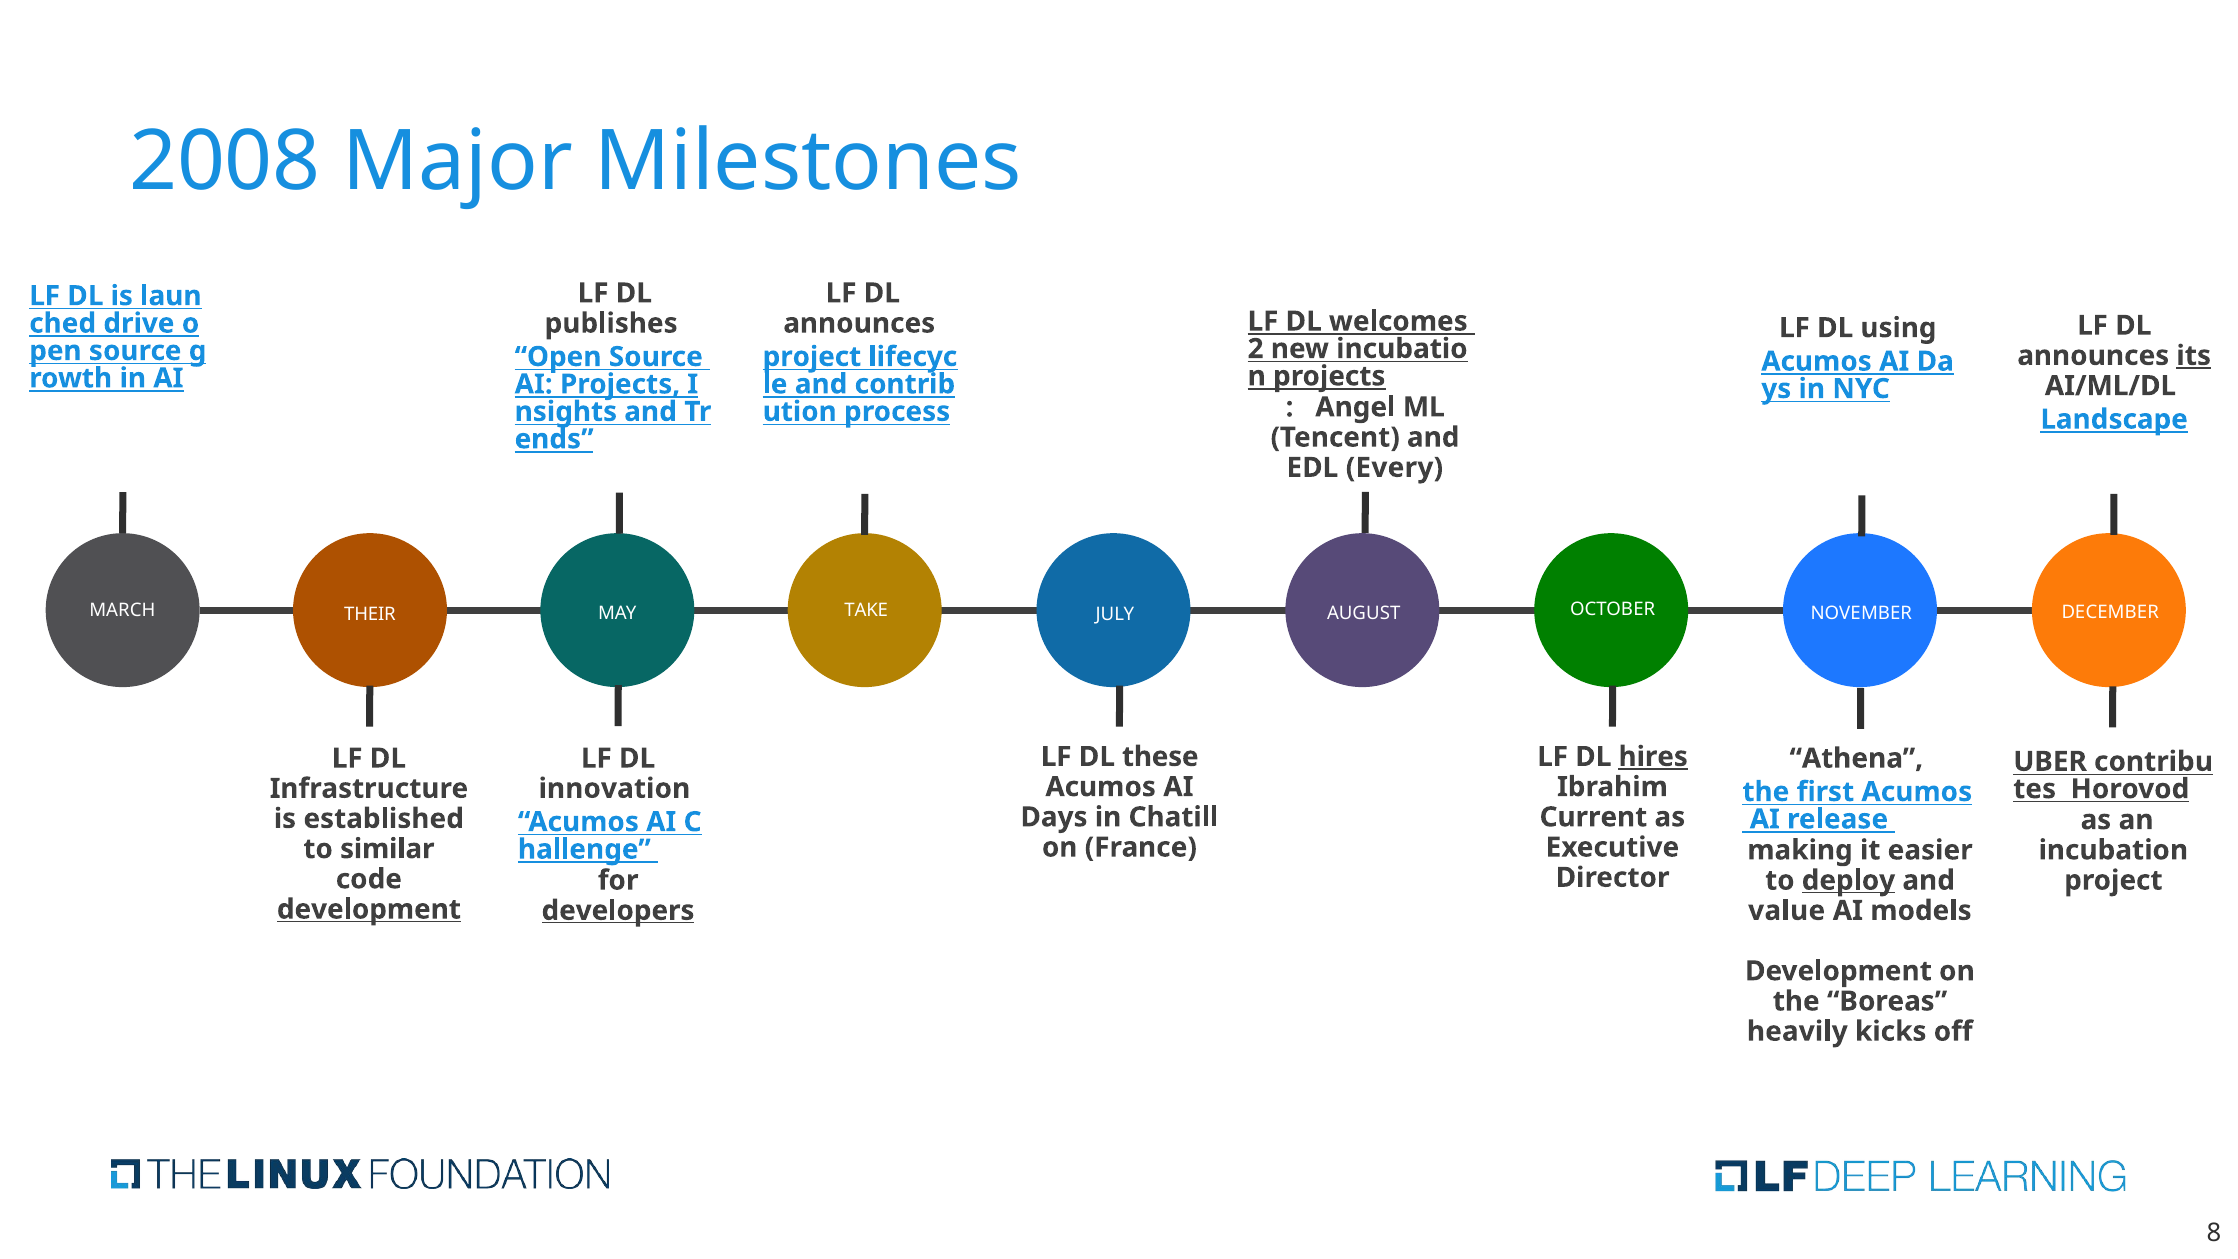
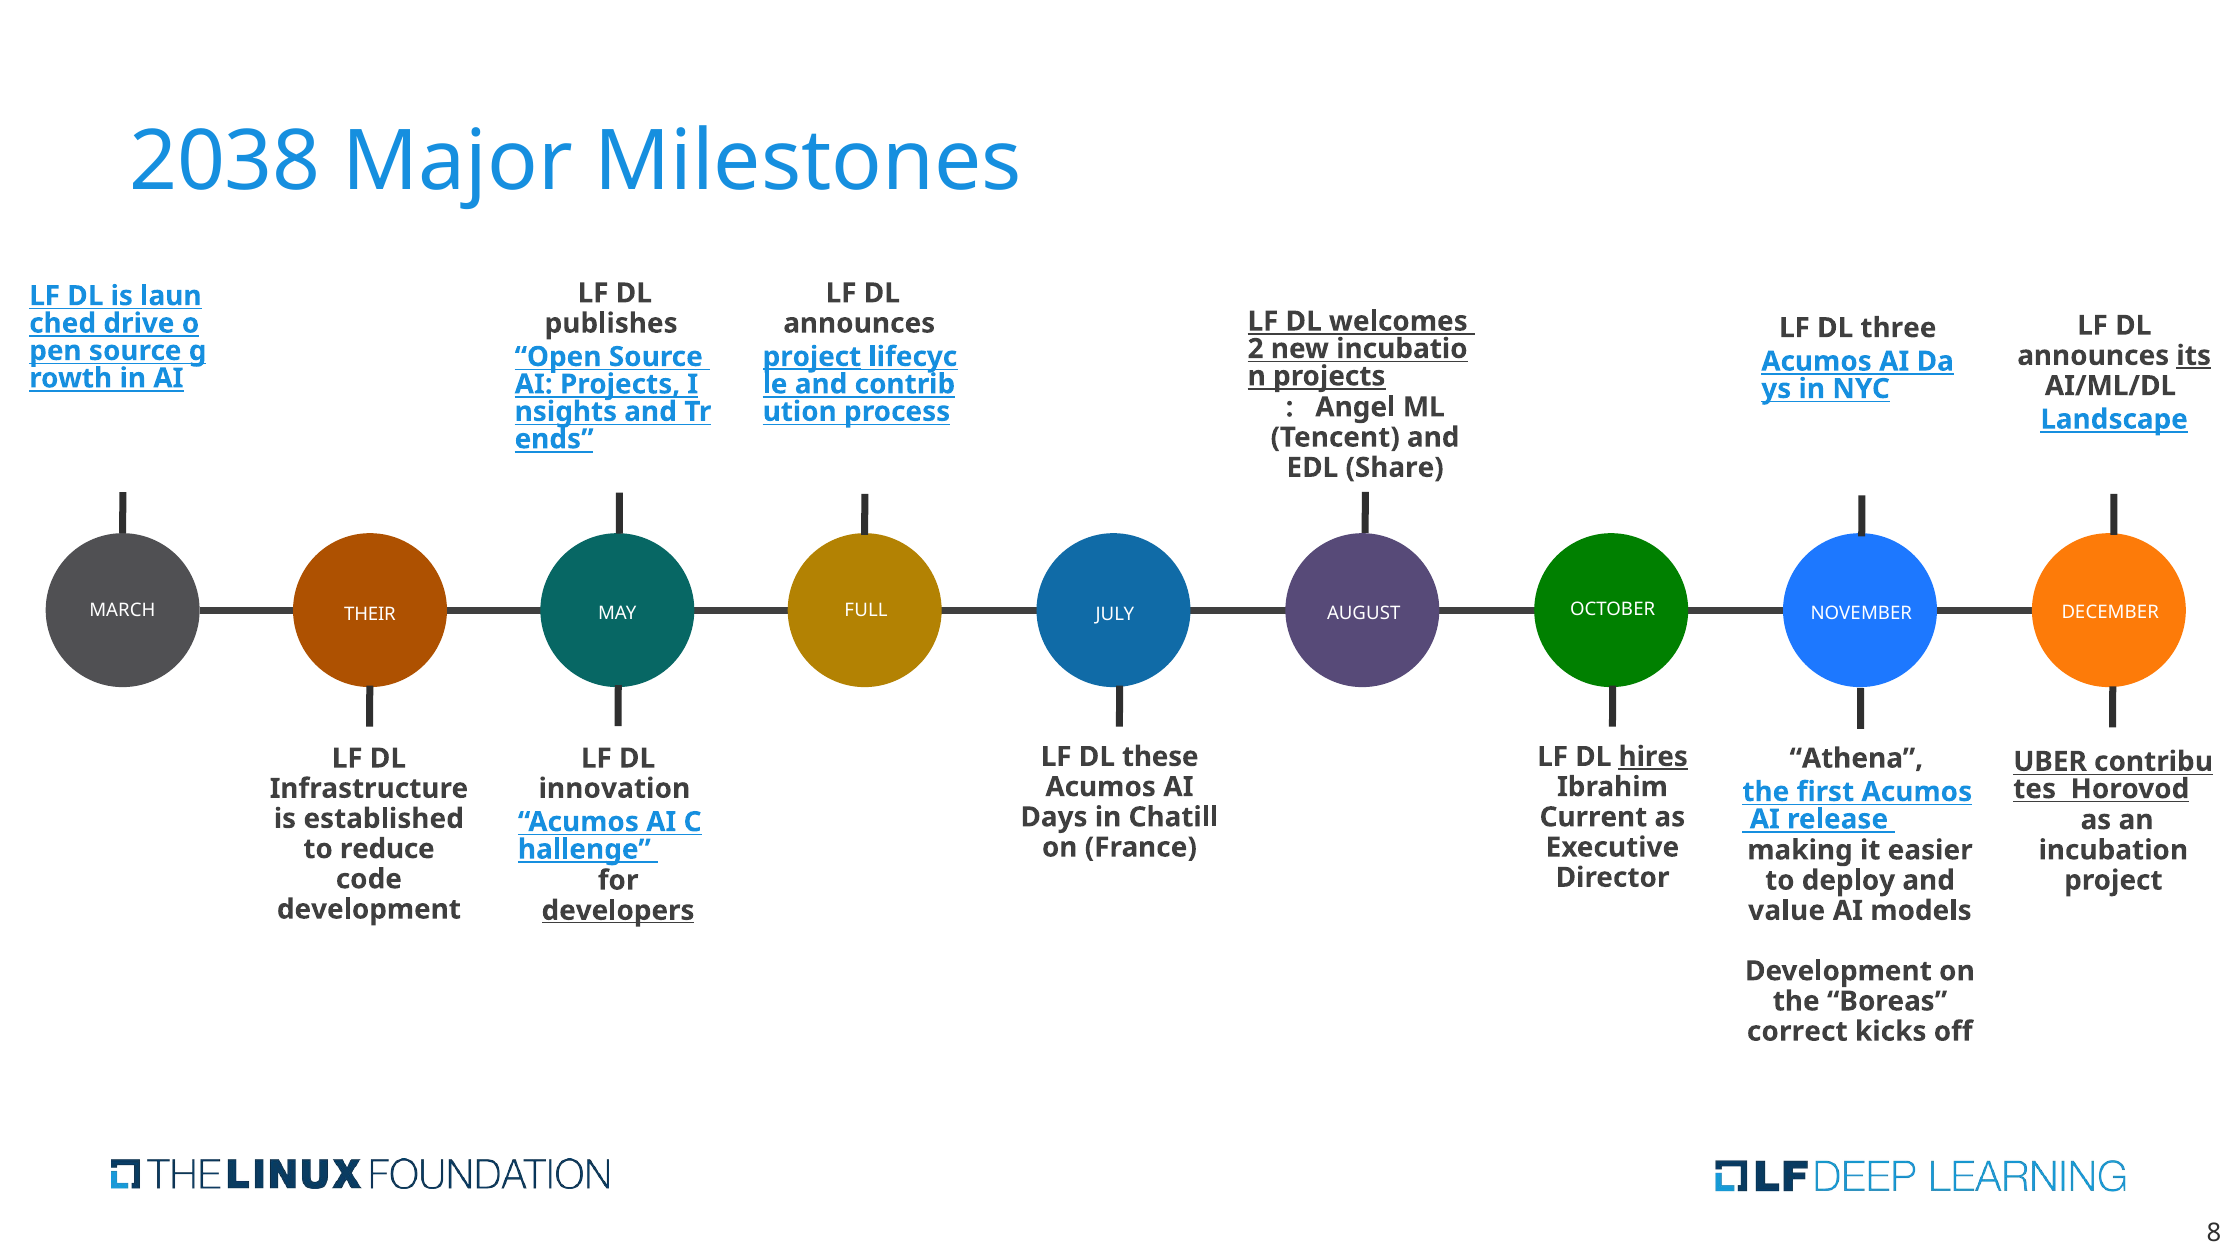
2008: 2008 -> 2038 (225, 161)
using: using -> three (1898, 328)
project underline: none -> present (812, 357)
Every: Every -> Share (1395, 468)
TAKE: TAKE -> FULL (866, 610)
similar: similar -> reduce (387, 849)
deploy underline: present -> none (1848, 880)
development underline: present -> none (369, 909)
heavily: heavily -> correct (1797, 1031)
